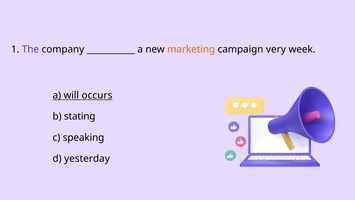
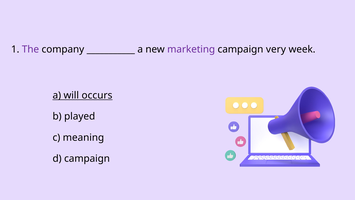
marketing colour: orange -> purple (191, 49)
stating: stating -> played (80, 116)
speaking: speaking -> meaning (83, 137)
d yesterday: yesterday -> campaign (87, 158)
